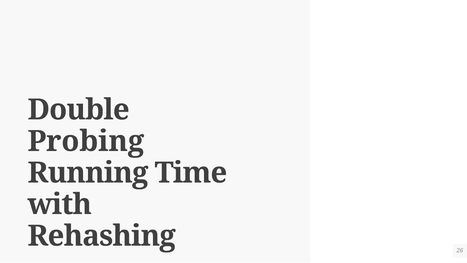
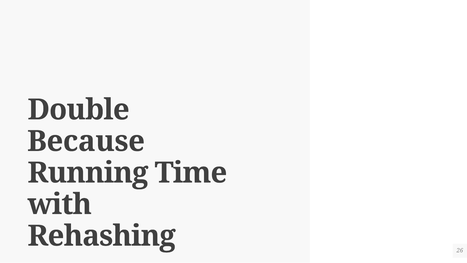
Probing: Probing -> Because (86, 141)
